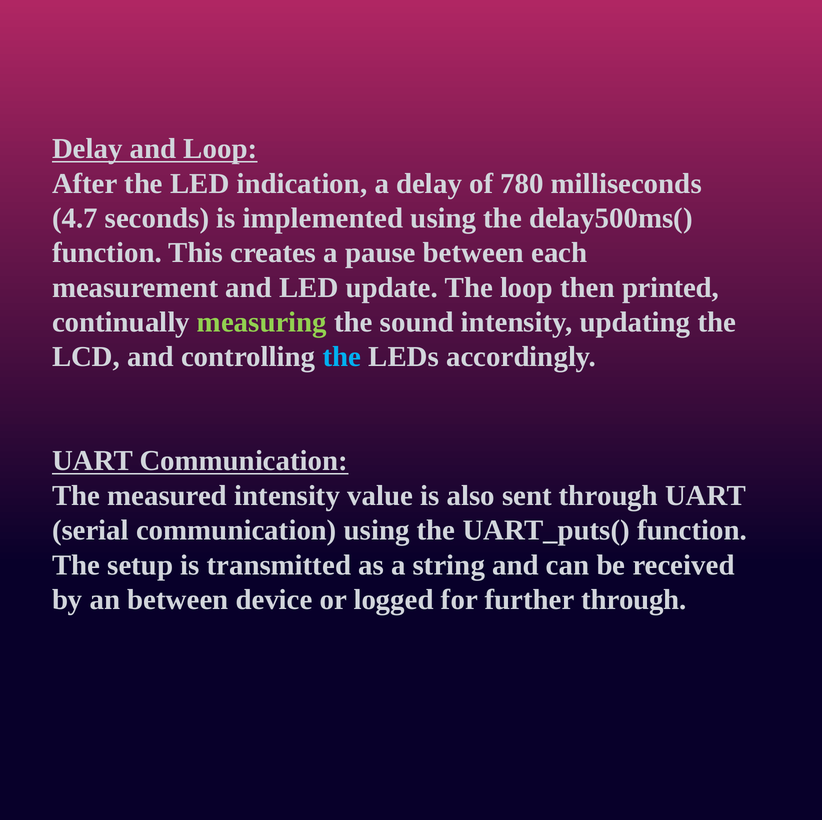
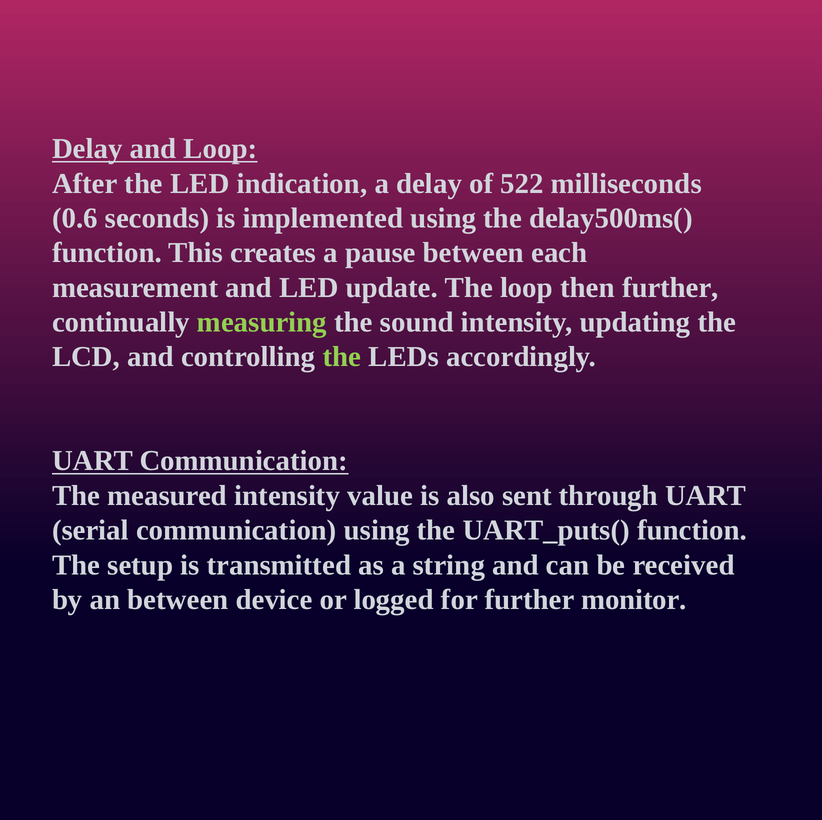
780: 780 -> 522 (522, 184)
4.7: 4.7 -> 0.6 (75, 218)
then printed: printed -> further (670, 288)
the colour: light blue -> light green (342, 357)
further through: through -> monitor (634, 600)
